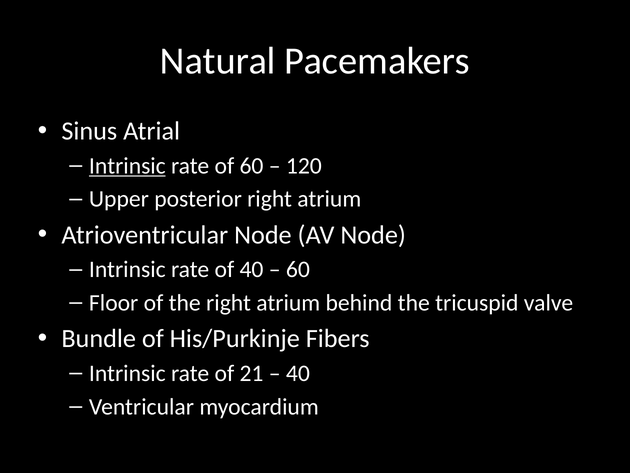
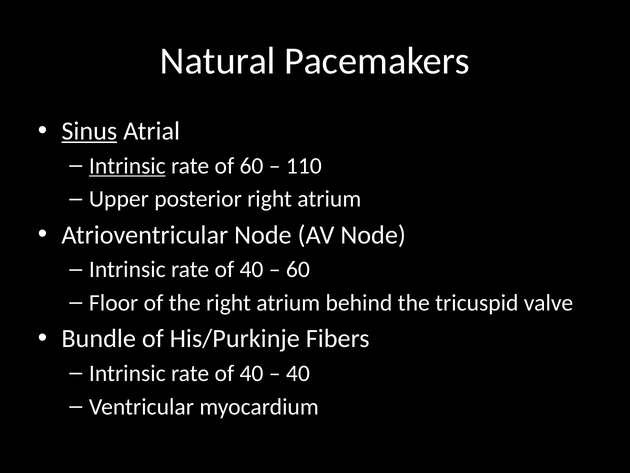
Sinus underline: none -> present (89, 131)
120: 120 -> 110 (304, 166)
21: 21 -> 40 (251, 373)
